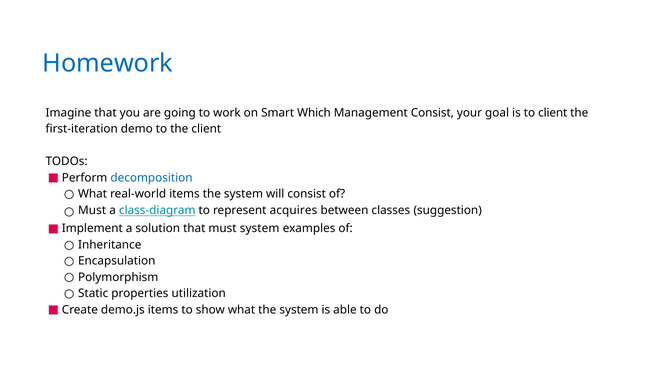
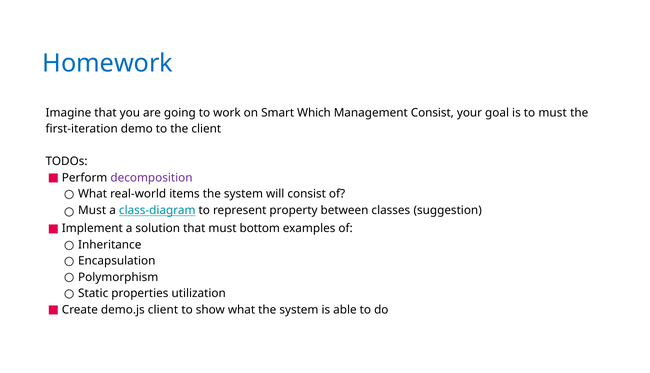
to client: client -> must (553, 113)
decomposition colour: blue -> purple (152, 177)
acquires: acquires -> property (294, 210)
must system: system -> bottom (260, 228)
demo.js items: items -> client (163, 309)
